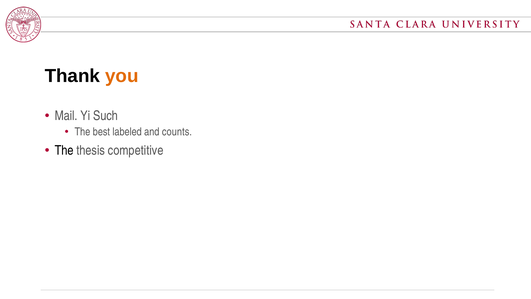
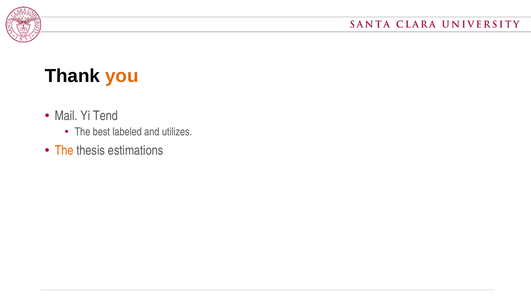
Such: Such -> Tend (106, 116)
counts: counts -> utilizes (177, 132)
The colour: black -> orange (64, 150)
competitive: competitive -> estimations (136, 150)
